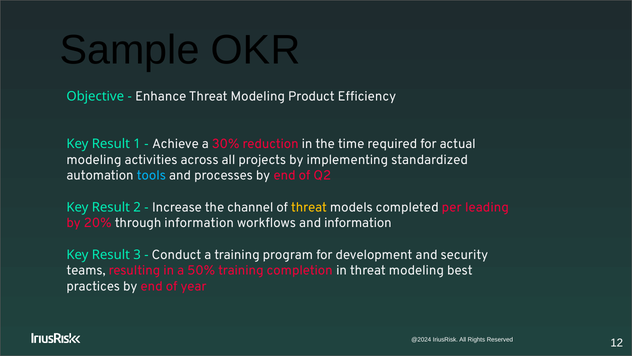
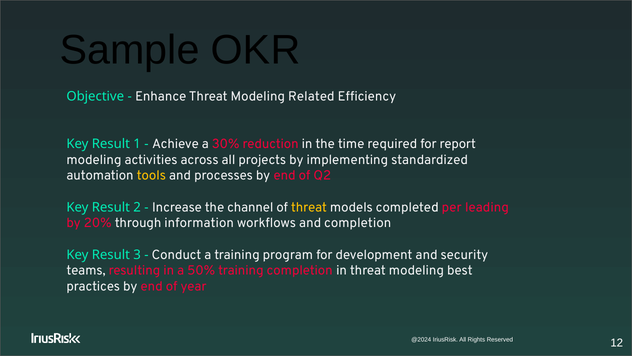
Product: Product -> Related (311, 96)
actual: actual -> report (458, 144)
tools colour: light blue -> yellow (151, 175)
and information: information -> completion (358, 223)
